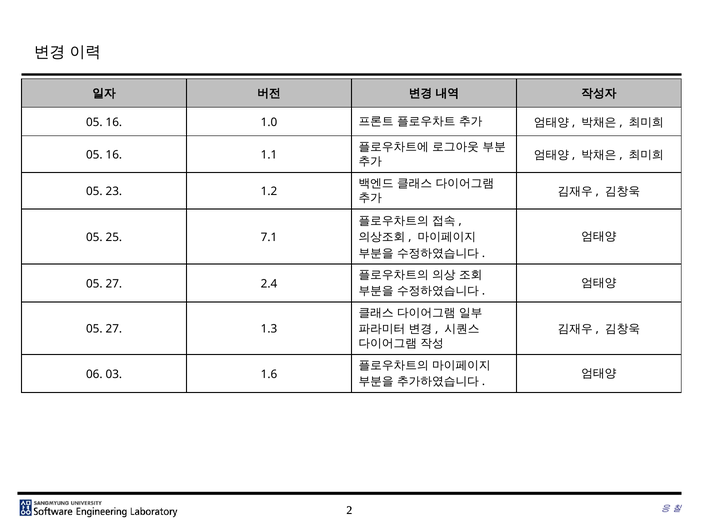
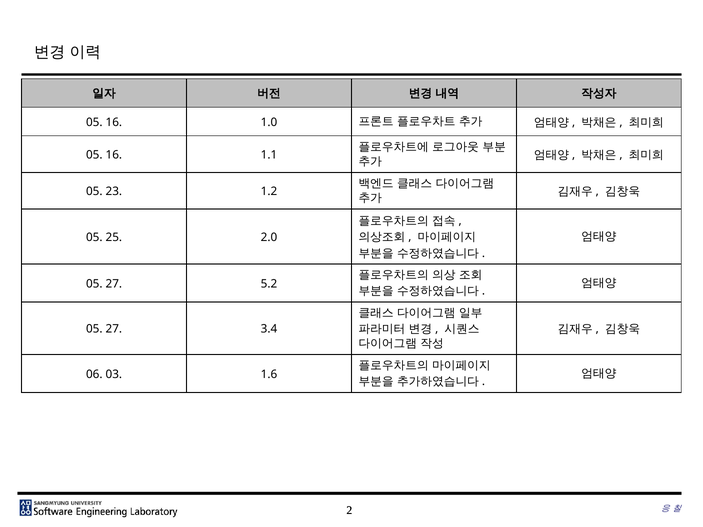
7.1: 7.1 -> 2.0 (269, 237)
2.4: 2.4 -> 5.2 (269, 284)
1.3: 1.3 -> 3.4 (269, 329)
